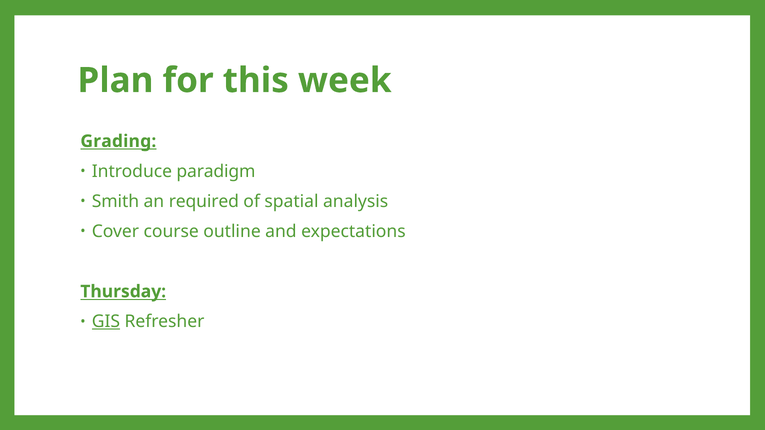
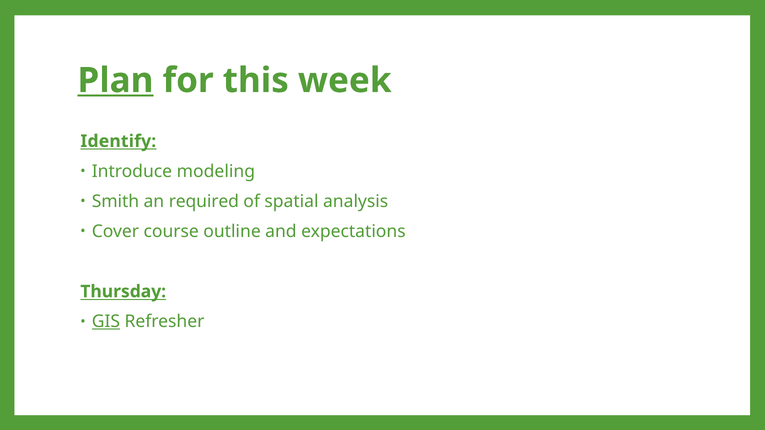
Plan underline: none -> present (115, 81)
Grading: Grading -> Identify (118, 141)
paradigm: paradigm -> modeling (216, 171)
